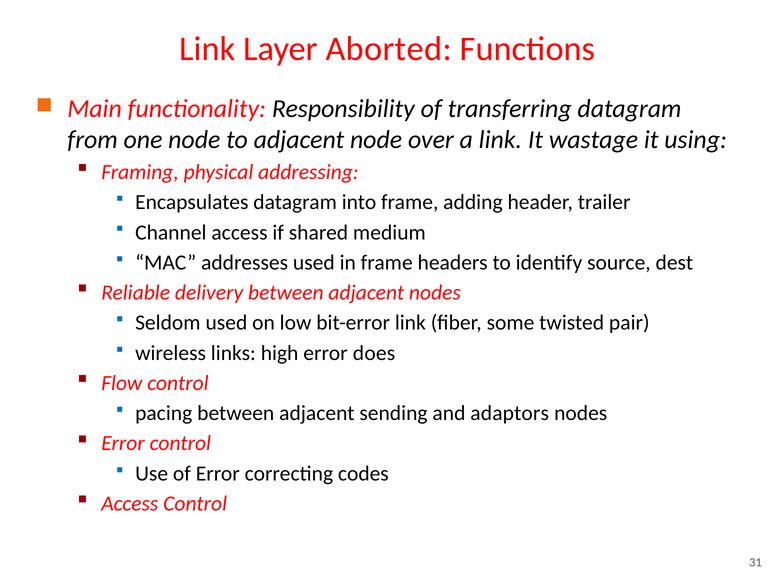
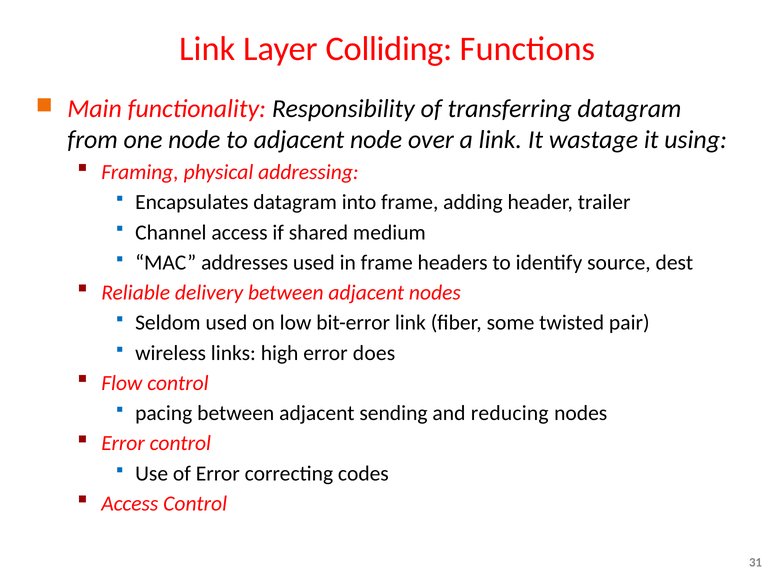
Aborted: Aborted -> Colliding (389, 49)
adaptors: adaptors -> reducing (510, 413)
